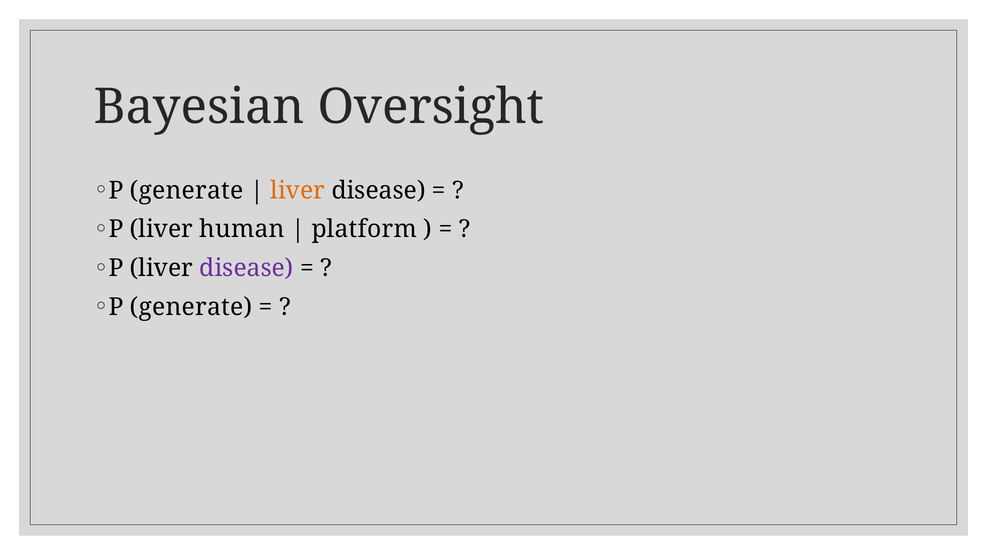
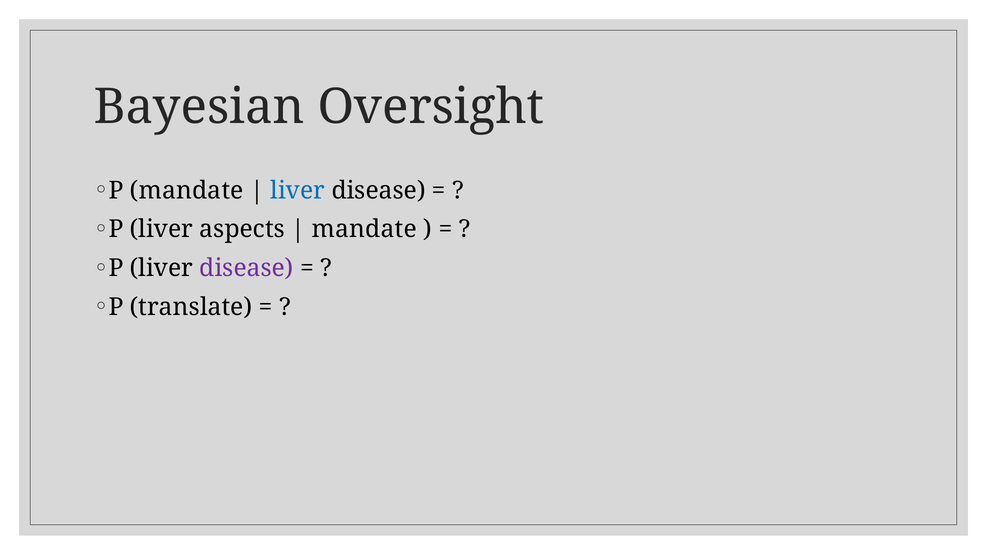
generate: generate -> mandate (187, 190)
liver colour: orange -> blue (298, 190)
human: human -> aspects (242, 229)
platform: platform -> mandate (364, 229)
generate: generate -> translate (191, 307)
